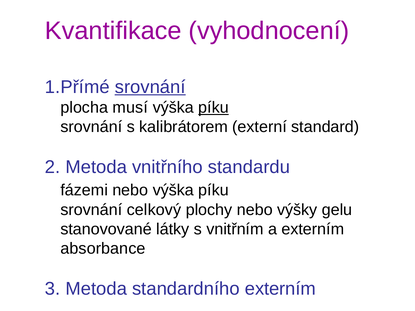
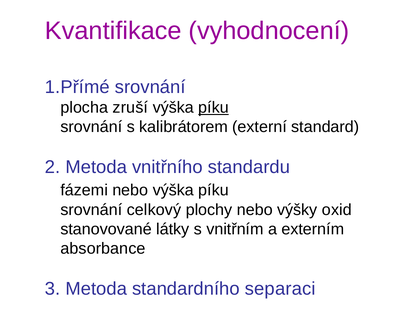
srovnání underline: present -> none (150, 87)
musí: musí -> zruší (130, 108)
gelu: gelu -> oxid (337, 210)
standardního externím: externím -> separaci (280, 289)
